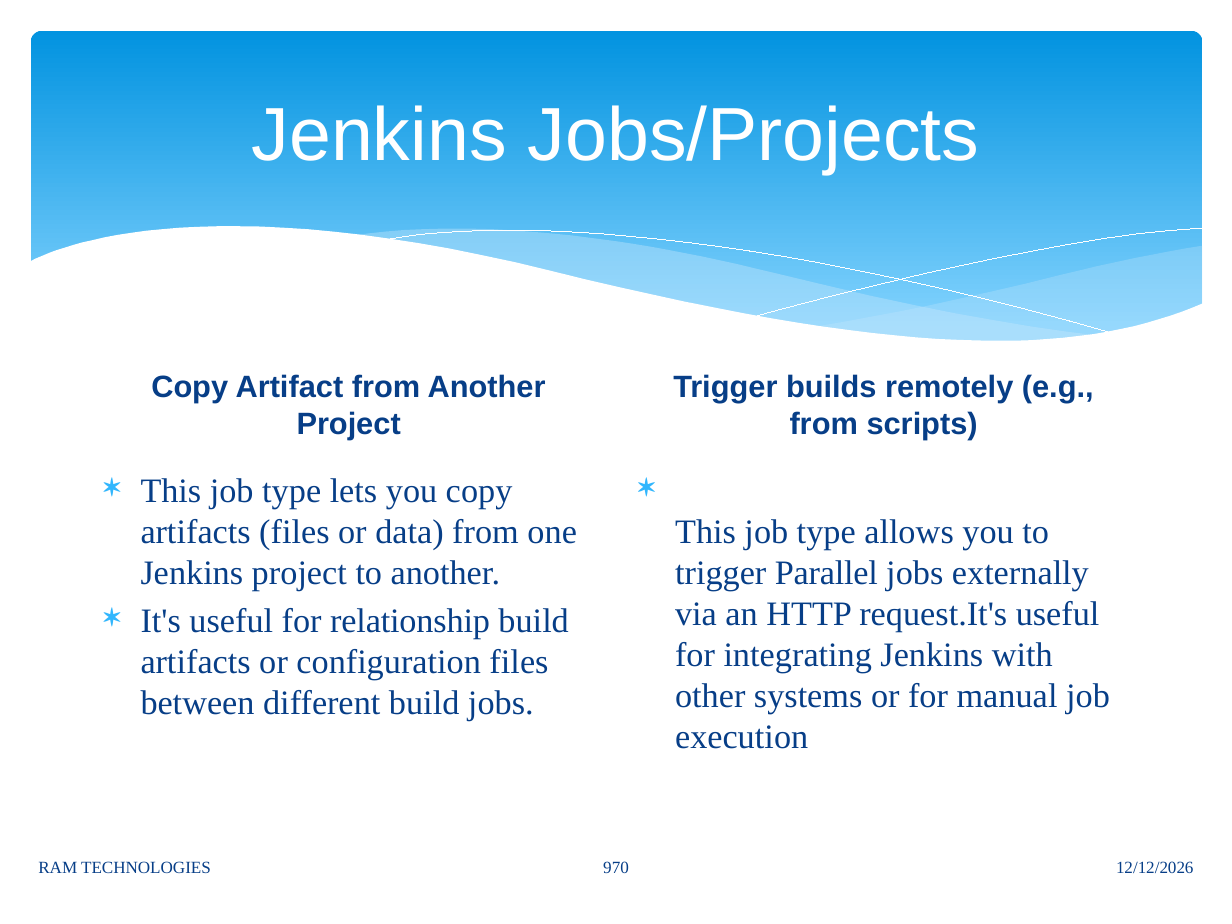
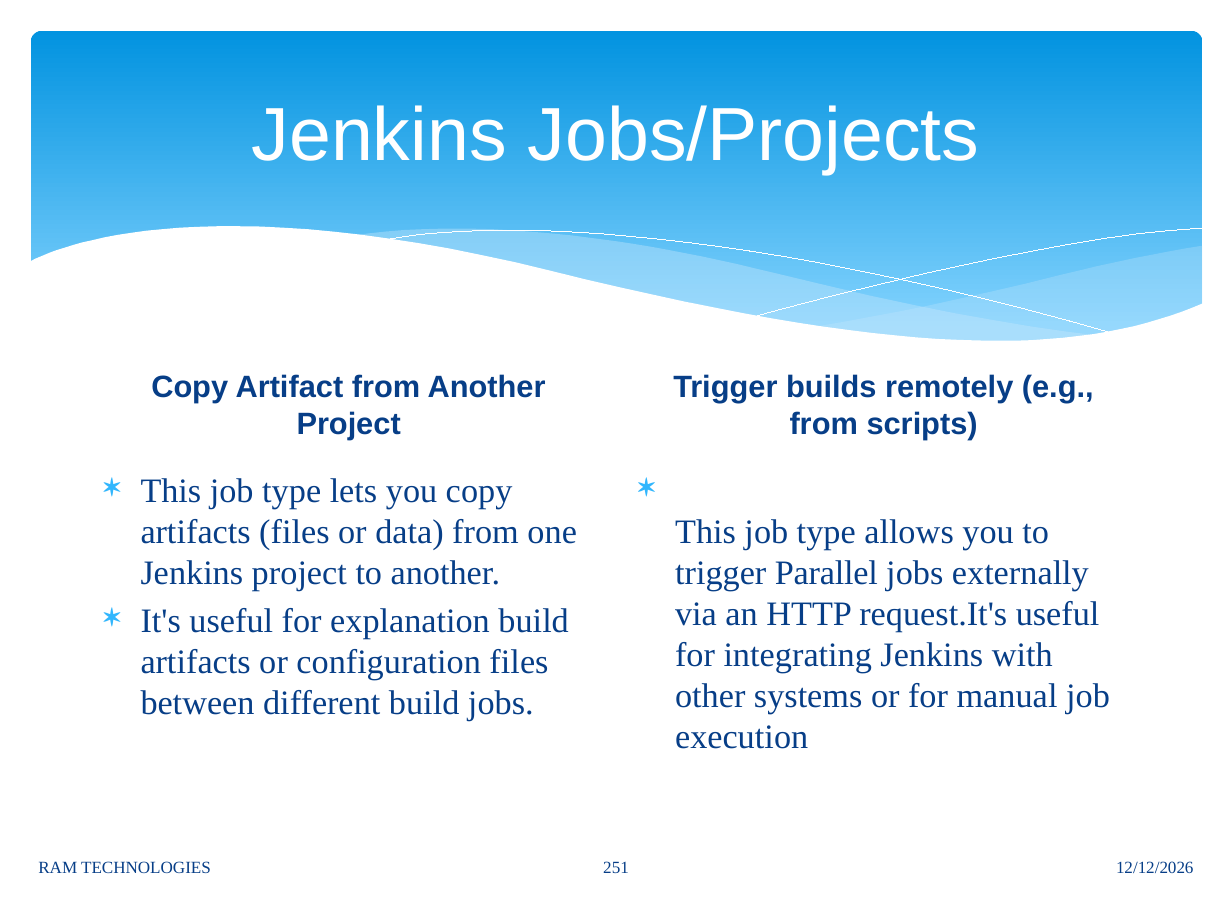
relationship: relationship -> explanation (410, 621)
970: 970 -> 251 (616, 868)
